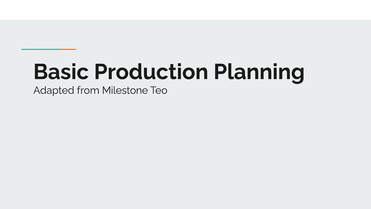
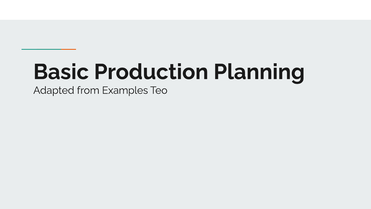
Milestone: Milestone -> Examples (125, 90)
